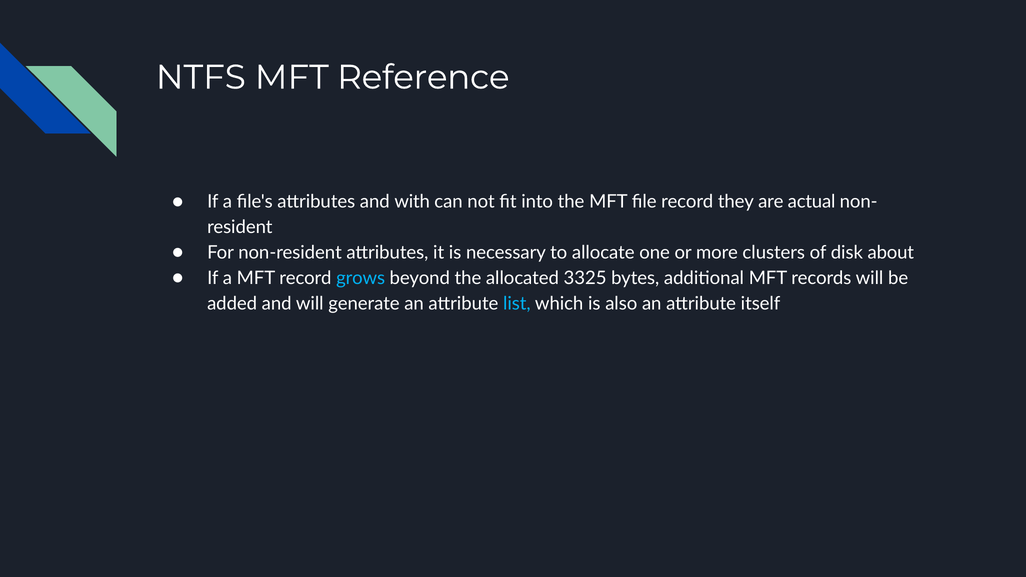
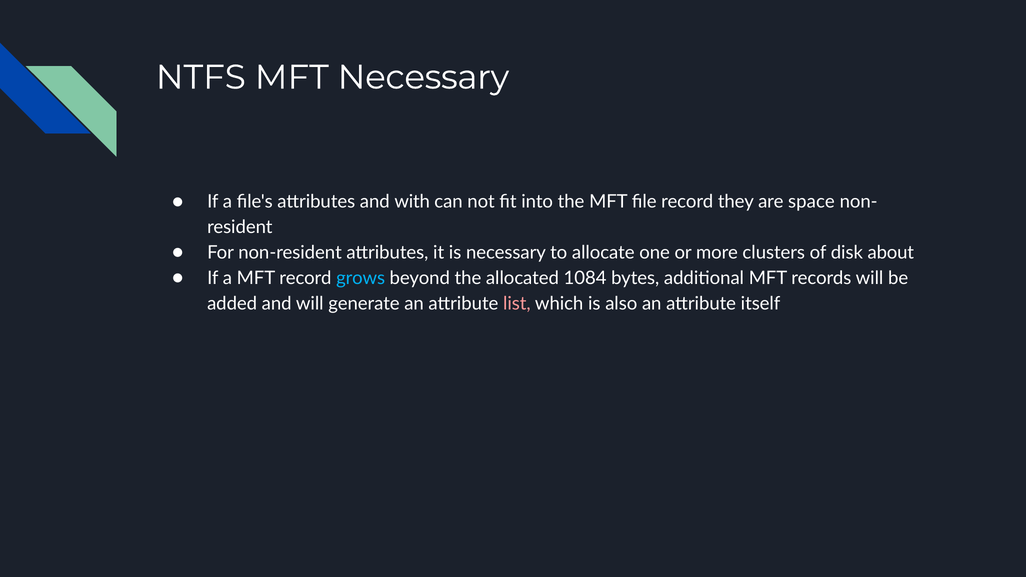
MFT Reference: Reference -> Necessary (423, 77)
actual: actual -> space (811, 202)
3325: 3325 -> 1084 (585, 278)
list colour: light blue -> pink (517, 304)
